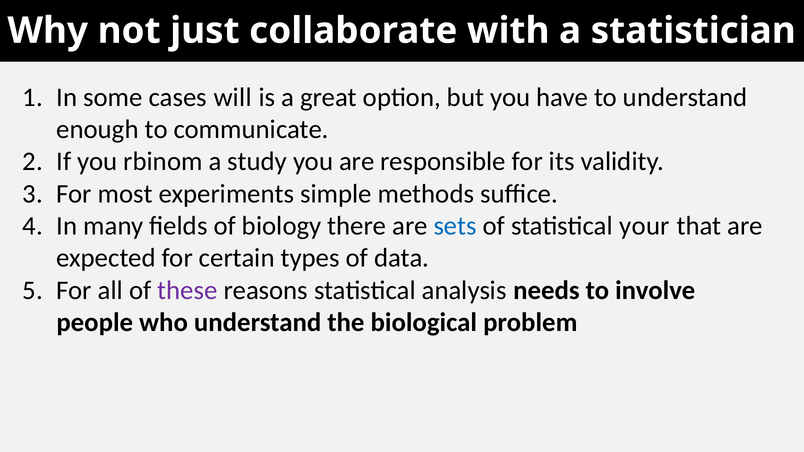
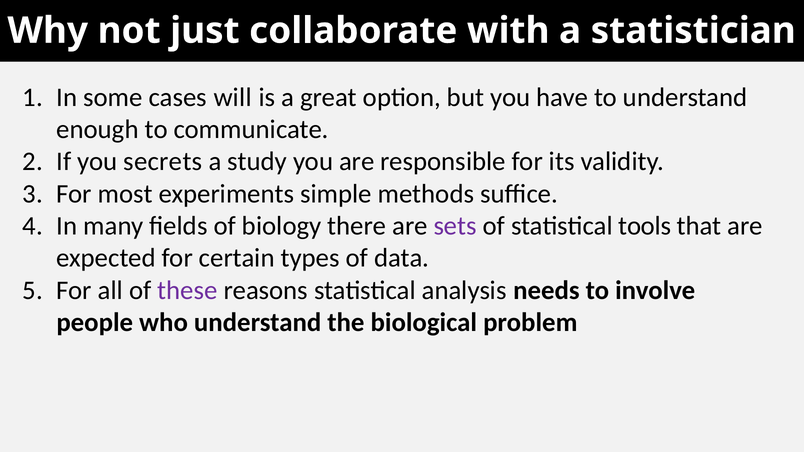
rbinom: rbinom -> secrets (163, 162)
sets colour: blue -> purple (455, 226)
your: your -> tools (645, 226)
